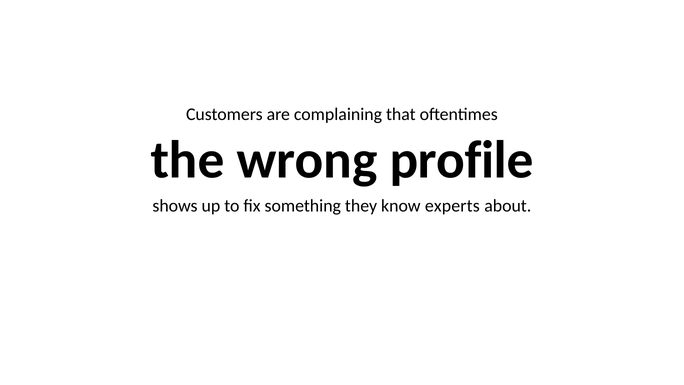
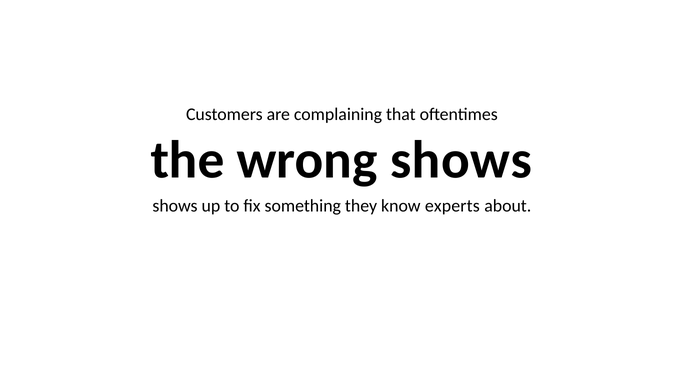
wrong profile: profile -> shows (461, 160)
